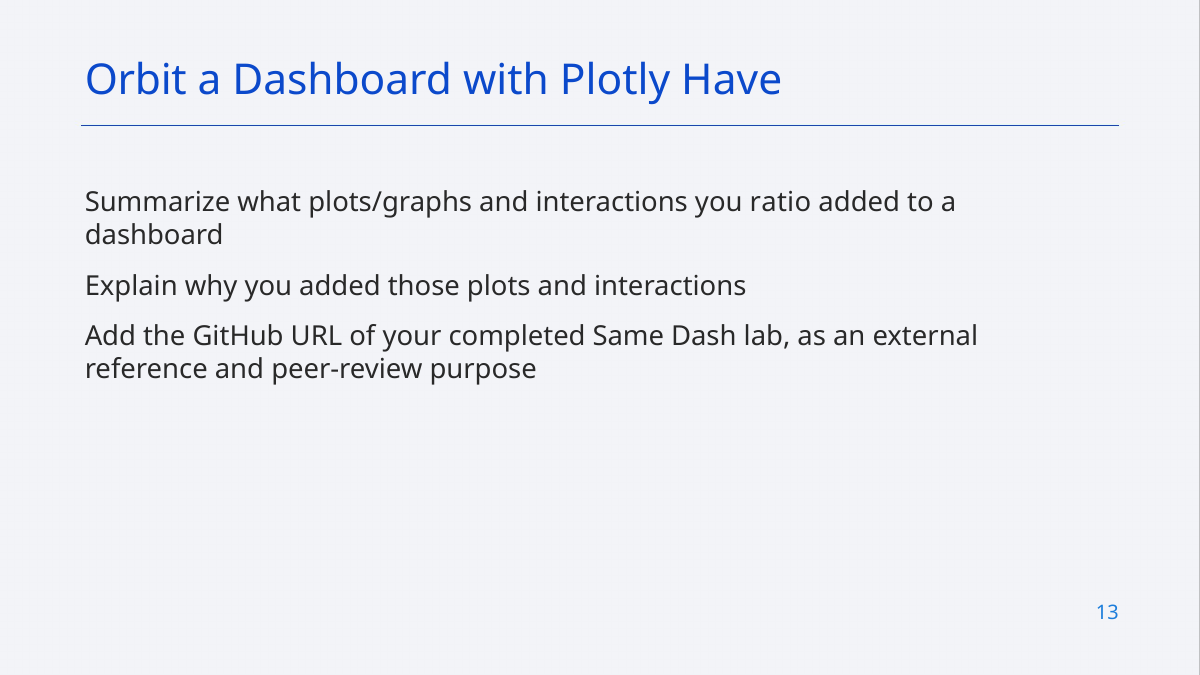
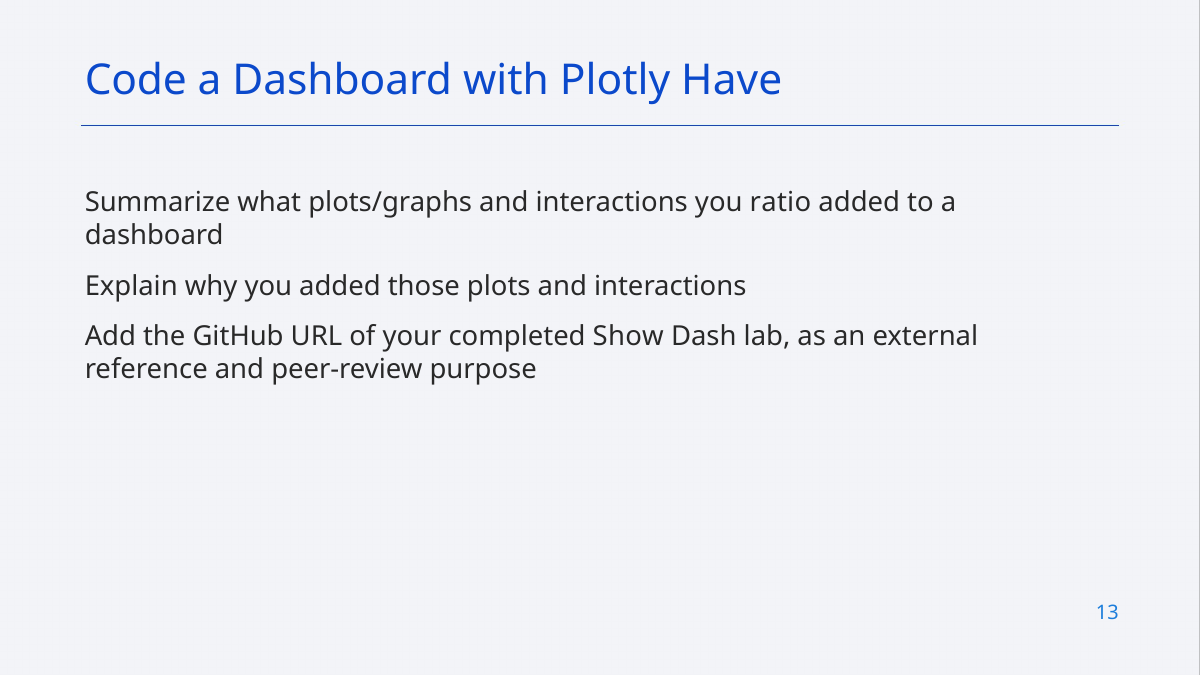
Orbit: Orbit -> Code (136, 80)
Same: Same -> Show (628, 336)
